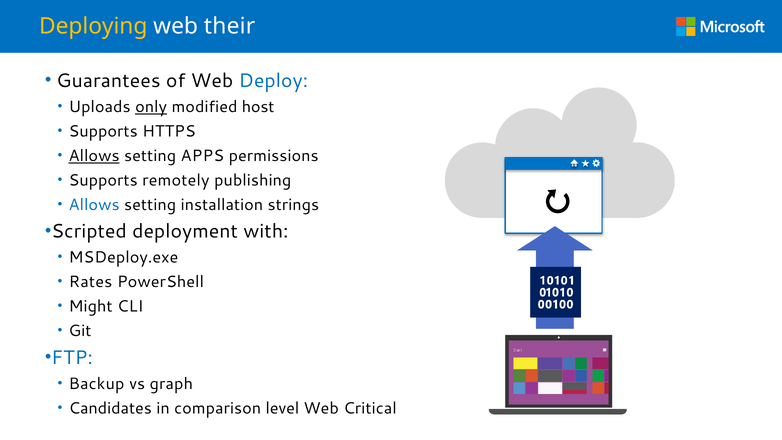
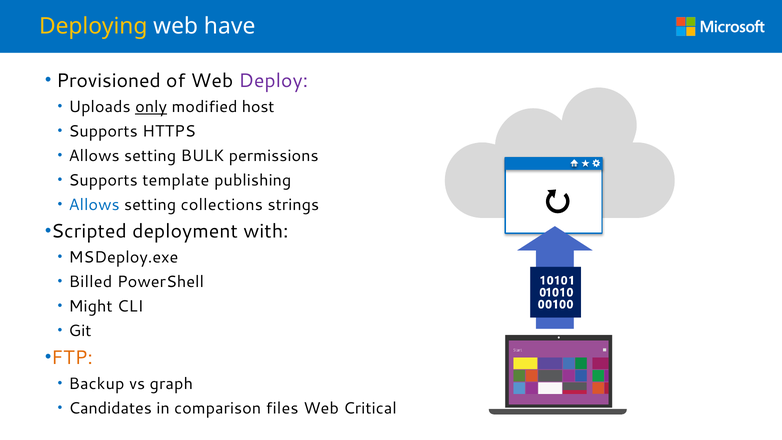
their: their -> have (230, 26)
Guarantees: Guarantees -> Provisioned (109, 81)
Deploy colour: blue -> purple (273, 81)
Allows underline: present -> none (94, 156)
APPS: APPS -> BULK (202, 156)
remotely: remotely -> template (176, 180)
installation: installation -> collections (222, 205)
Rates: Rates -> Billed (90, 282)
FTP colour: blue -> orange (72, 357)
level: level -> files (282, 408)
